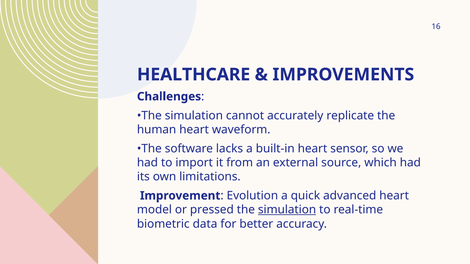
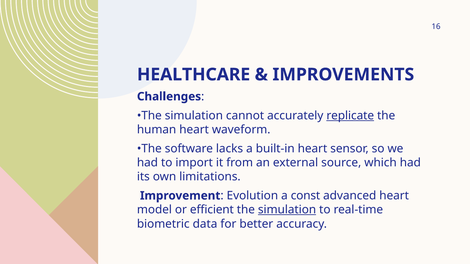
replicate underline: none -> present (350, 116)
quick: quick -> const (305, 196)
pressed: pressed -> efficient (212, 210)
